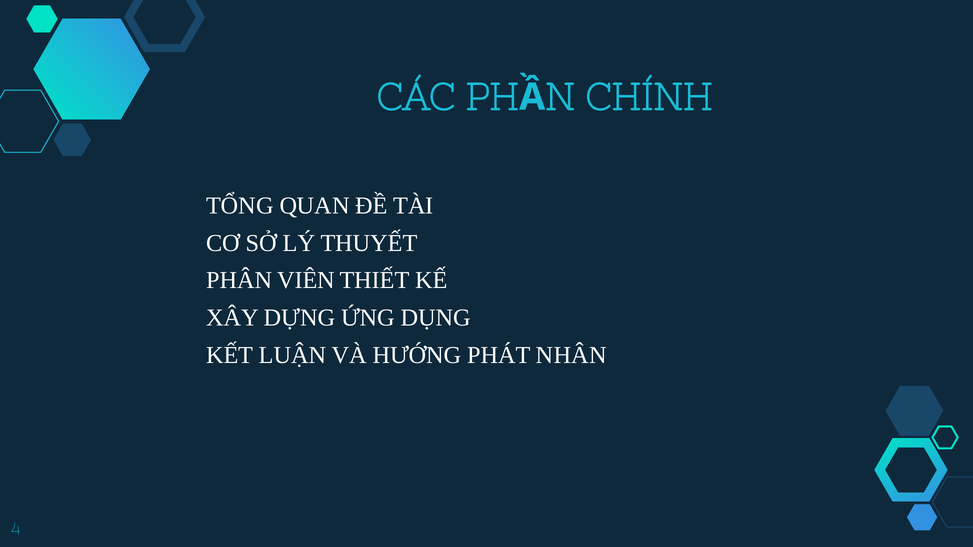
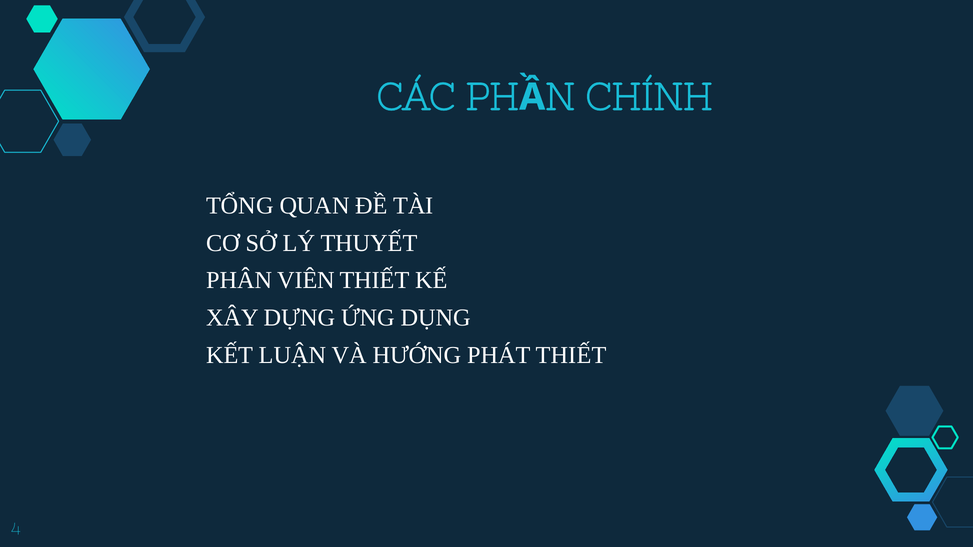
PHÁT NHÂN: NHÂN -> THIẾT (571, 355)
